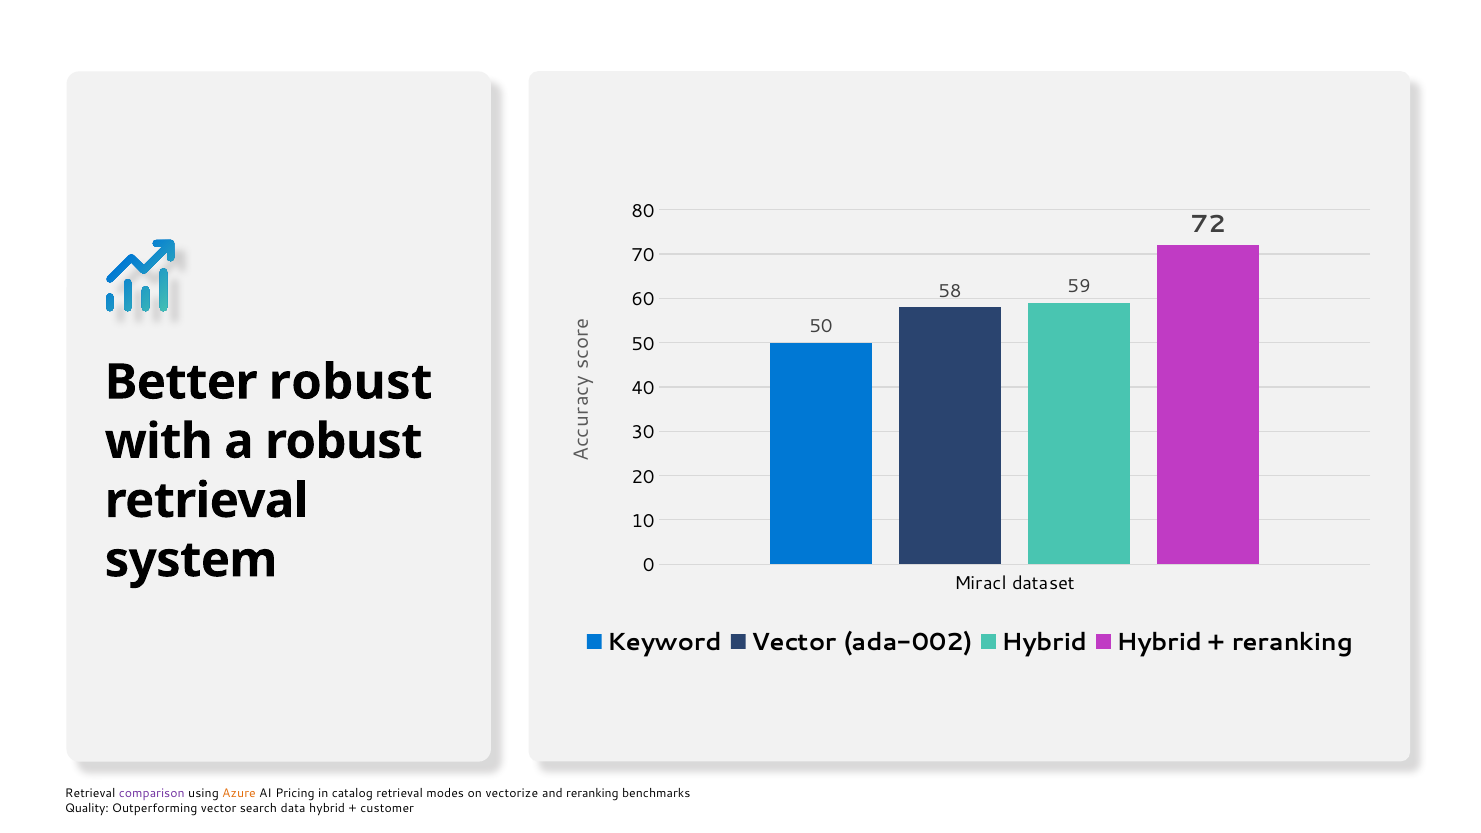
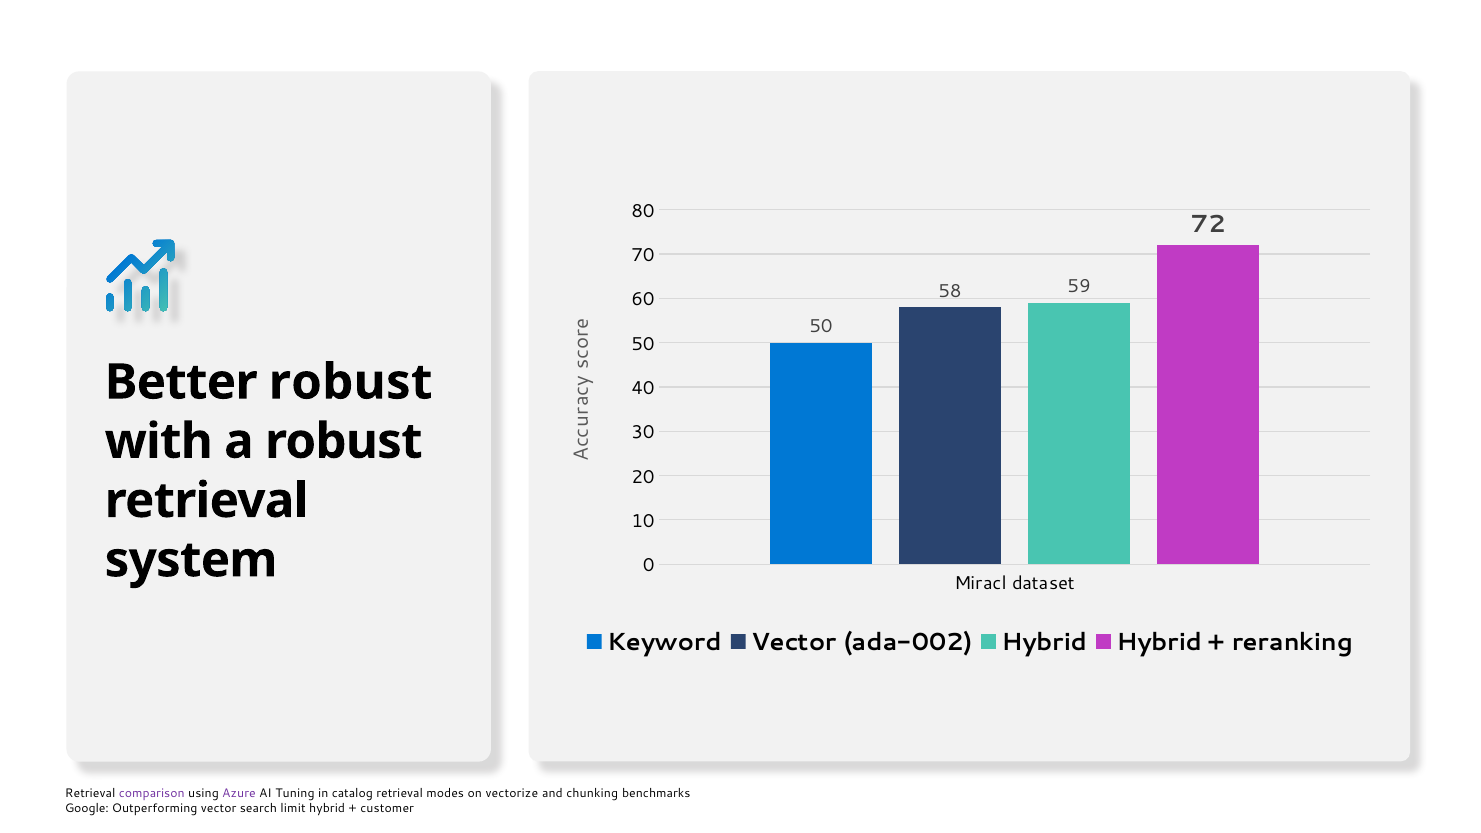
Azure colour: orange -> purple (239, 794)
Pricing: Pricing -> Tuning (295, 794)
and reranking: reranking -> chunking (592, 794)
Quality: Quality -> Google (87, 808)
data: data -> limit (293, 808)
